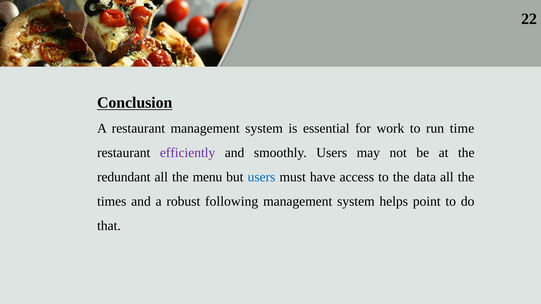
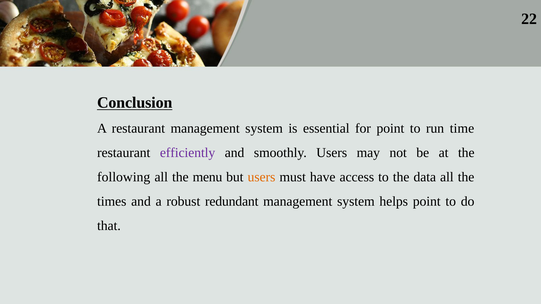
for work: work -> point (390, 128)
redundant: redundant -> following (124, 177)
users colour: blue -> orange (261, 177)
following: following -> redundant (232, 201)
